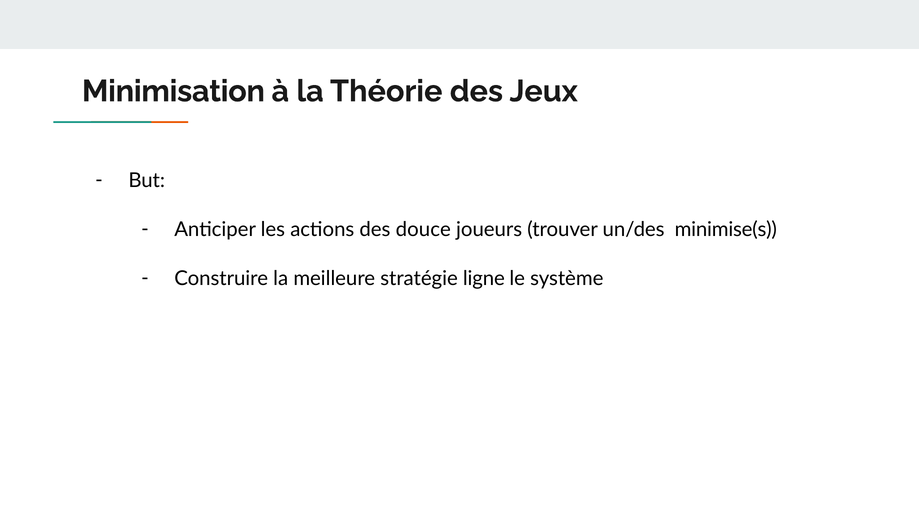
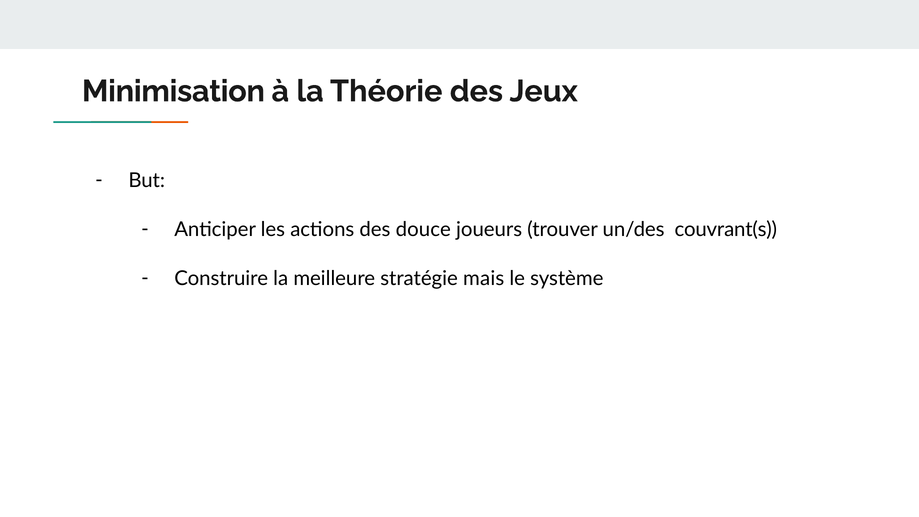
minimise(s: minimise(s -> couvrant(s (726, 230)
ligne: ligne -> mais (484, 279)
